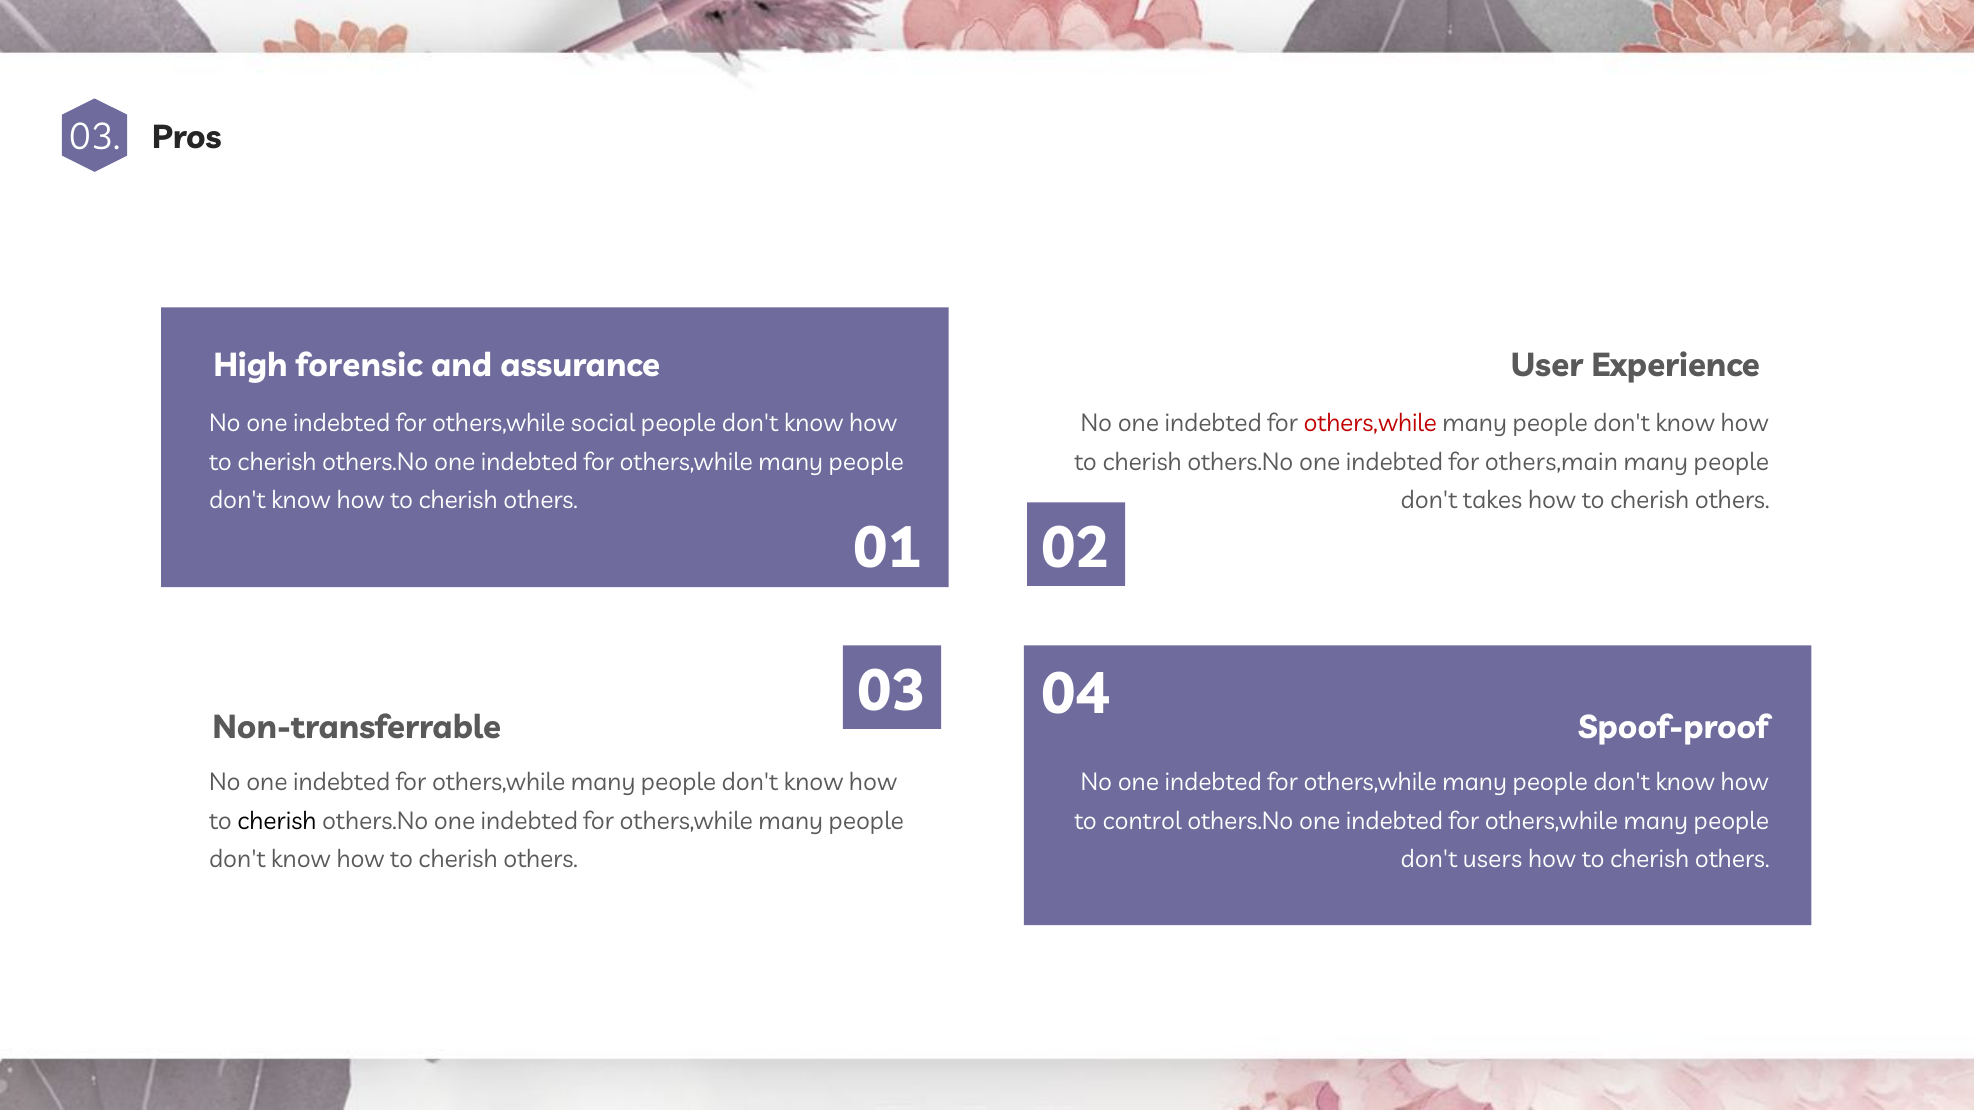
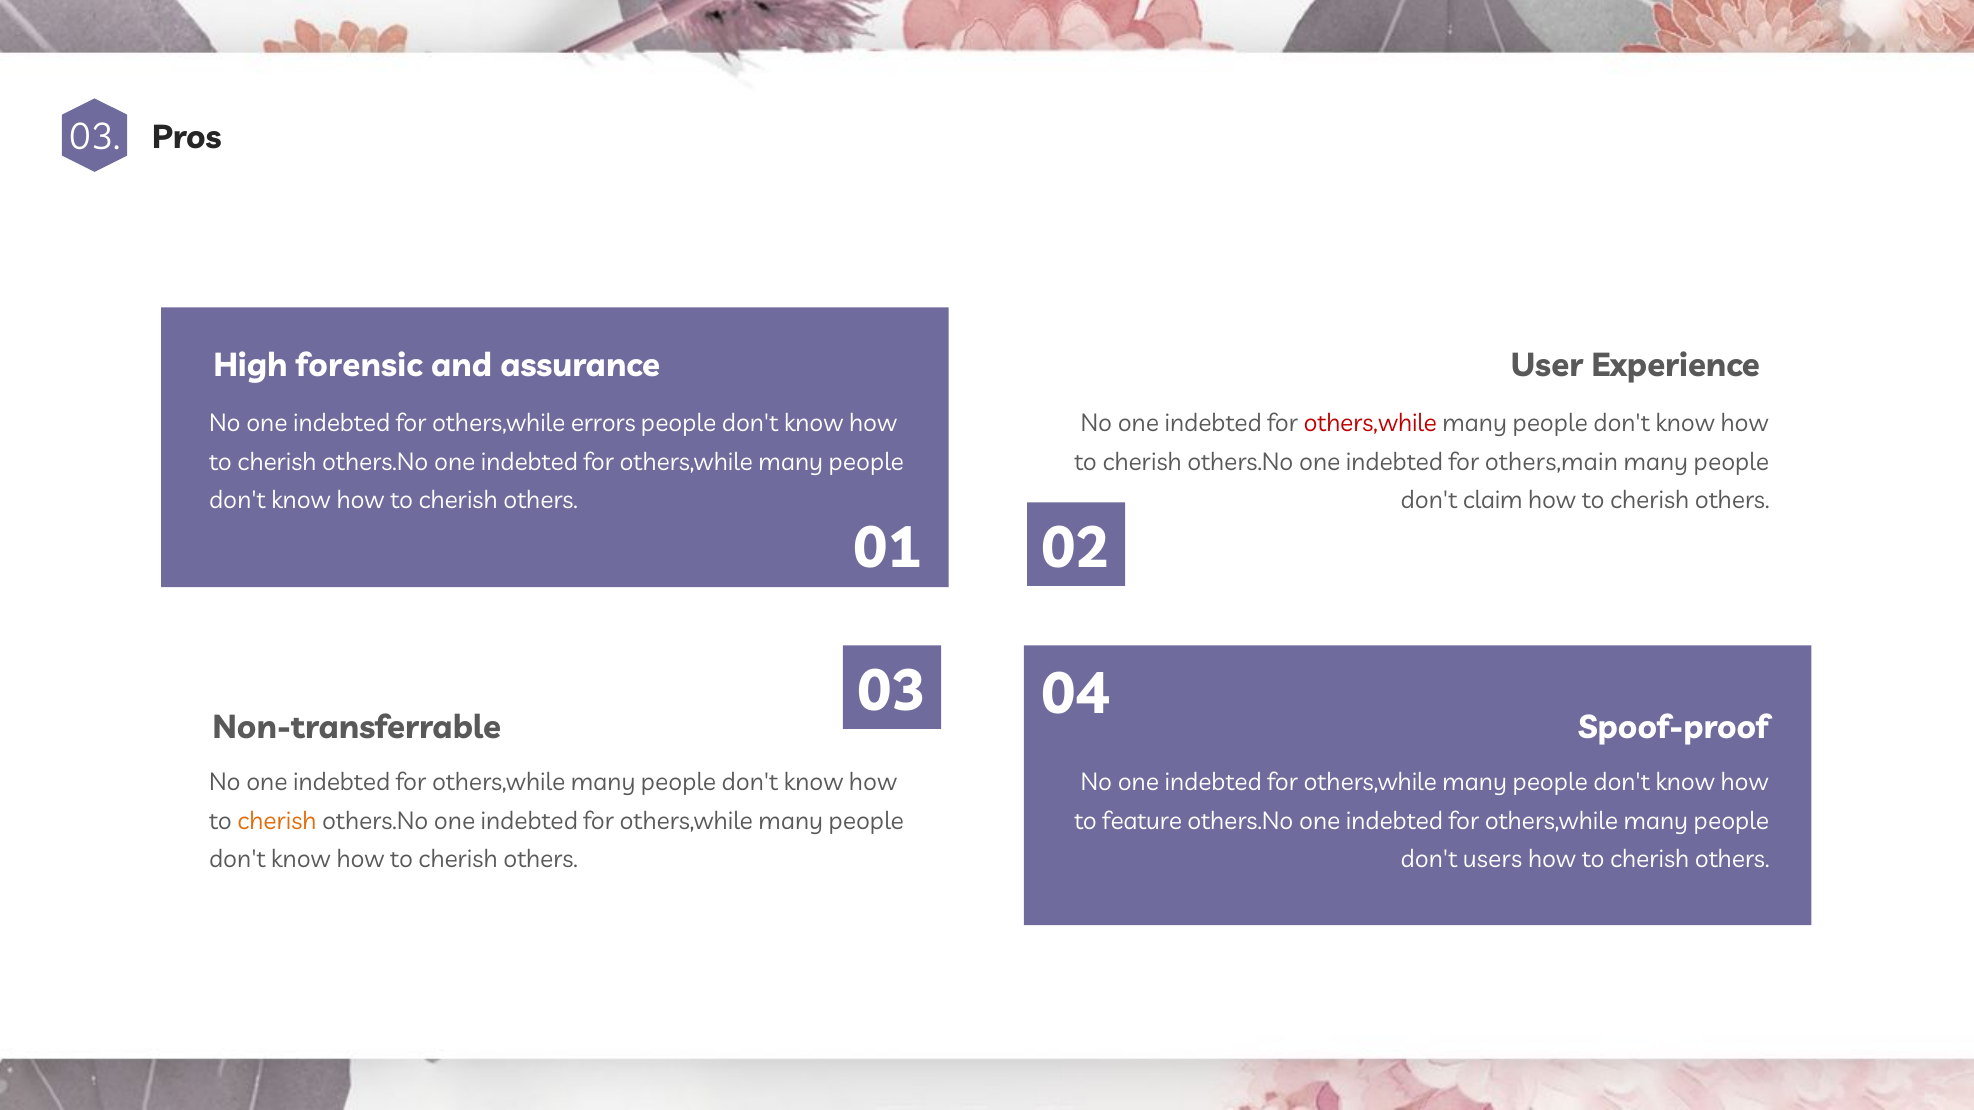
social: social -> errors (603, 424)
takes: takes -> claim (1493, 501)
cherish colour: black -> orange (277, 821)
control: control -> feature (1142, 822)
